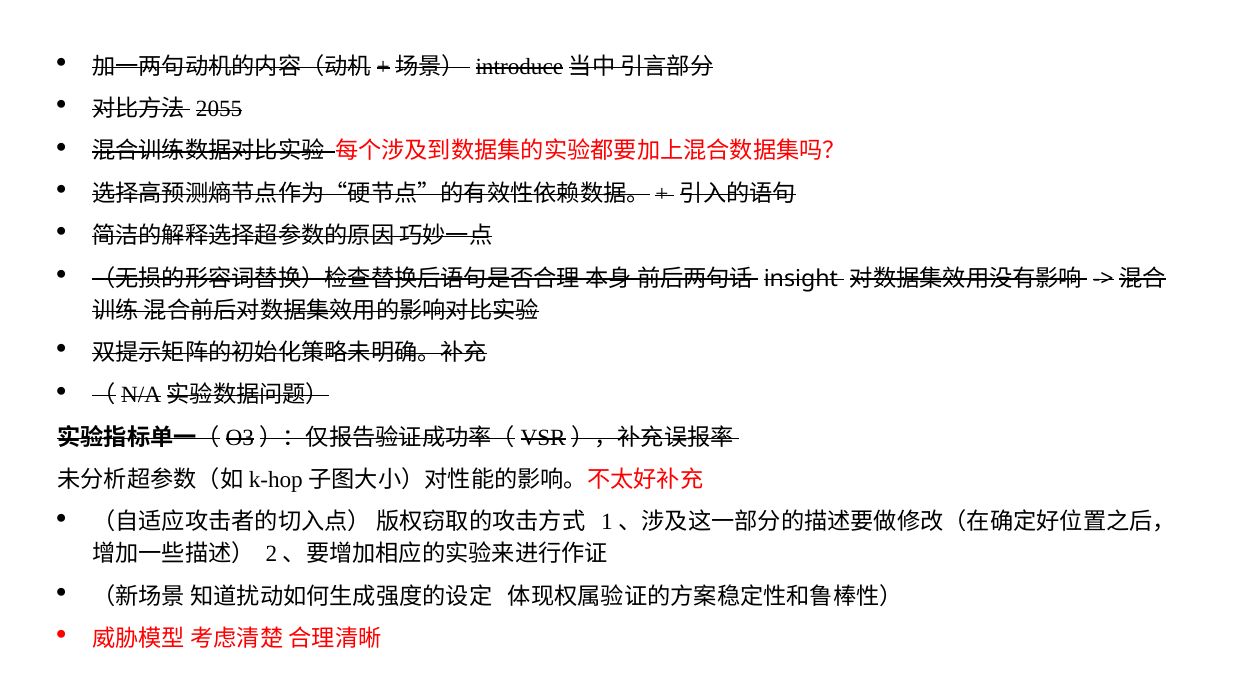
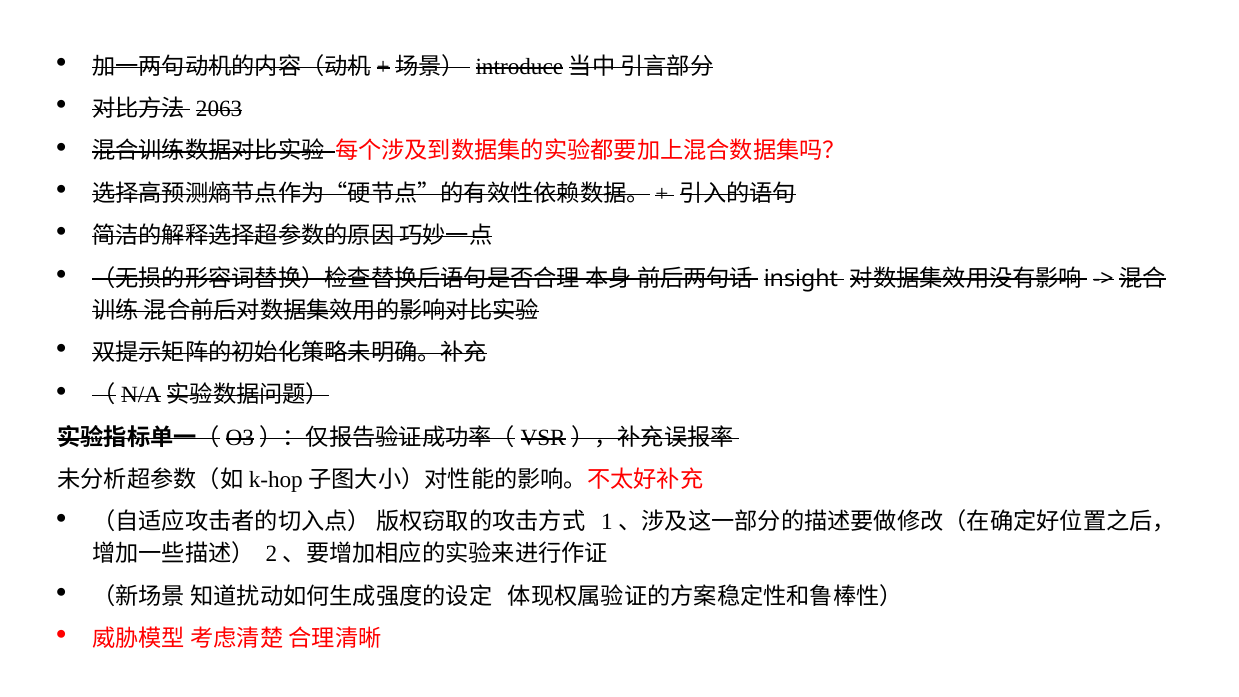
2055: 2055 -> 2063 (219, 109)
